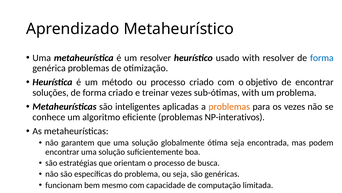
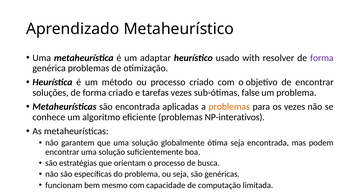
um resolver: resolver -> adaptar (155, 58)
forma colour: blue -> purple (322, 58)
treinar: treinar -> tarefas (155, 92)
sub-ótimas with: with -> false (251, 92)
são inteligentes: inteligentes -> encontrada (138, 106)
